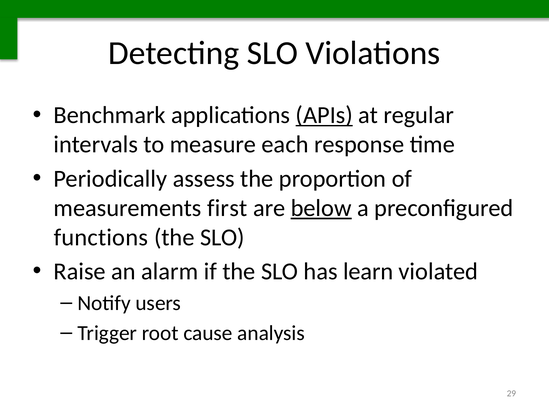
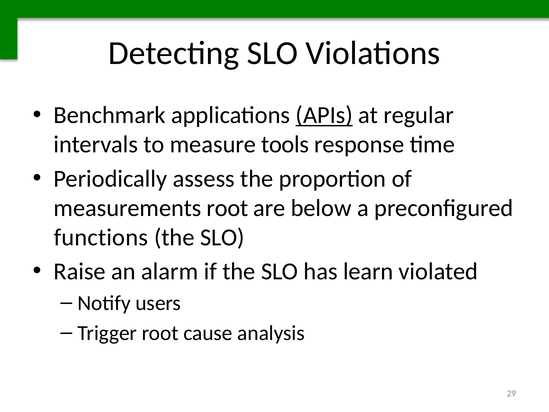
each: each -> tools (285, 144)
measurements first: first -> root (227, 208)
below underline: present -> none (321, 208)
